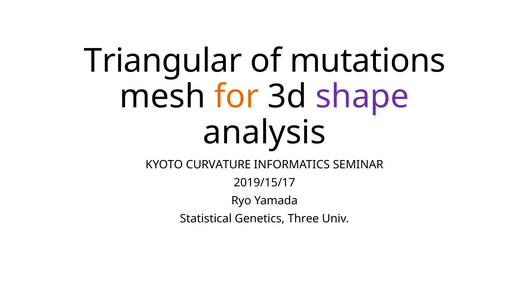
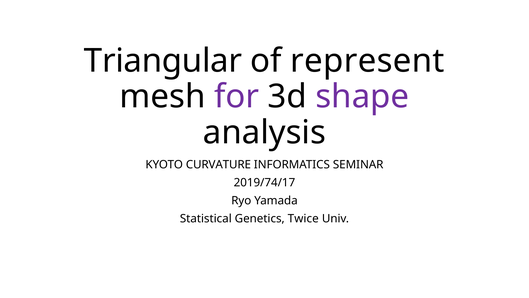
mutations: mutations -> represent (367, 61)
for colour: orange -> purple (237, 97)
2019/15/17: 2019/15/17 -> 2019/74/17 (264, 182)
Three: Three -> Twice (303, 218)
